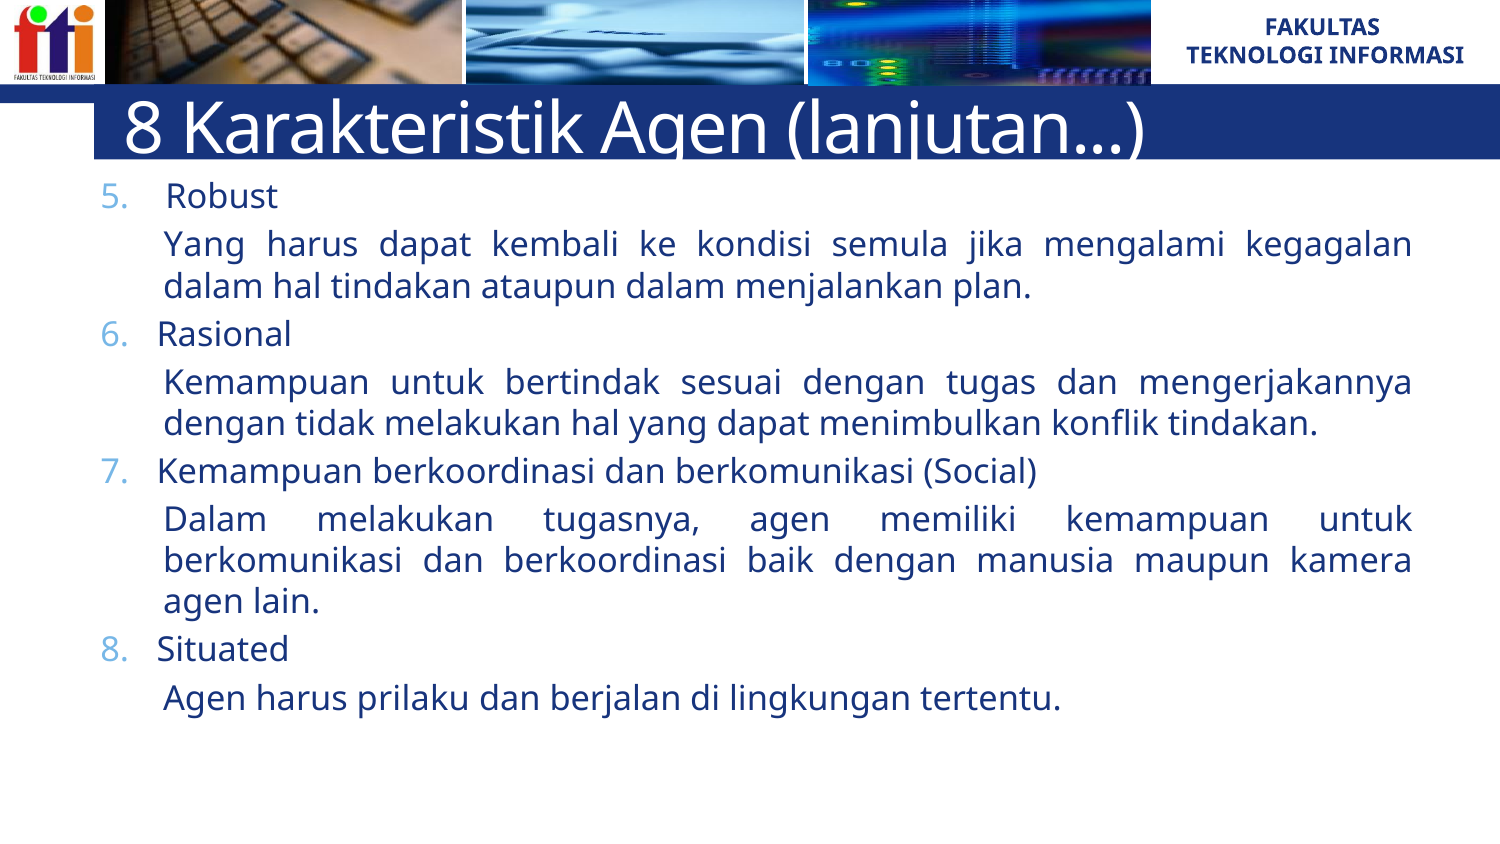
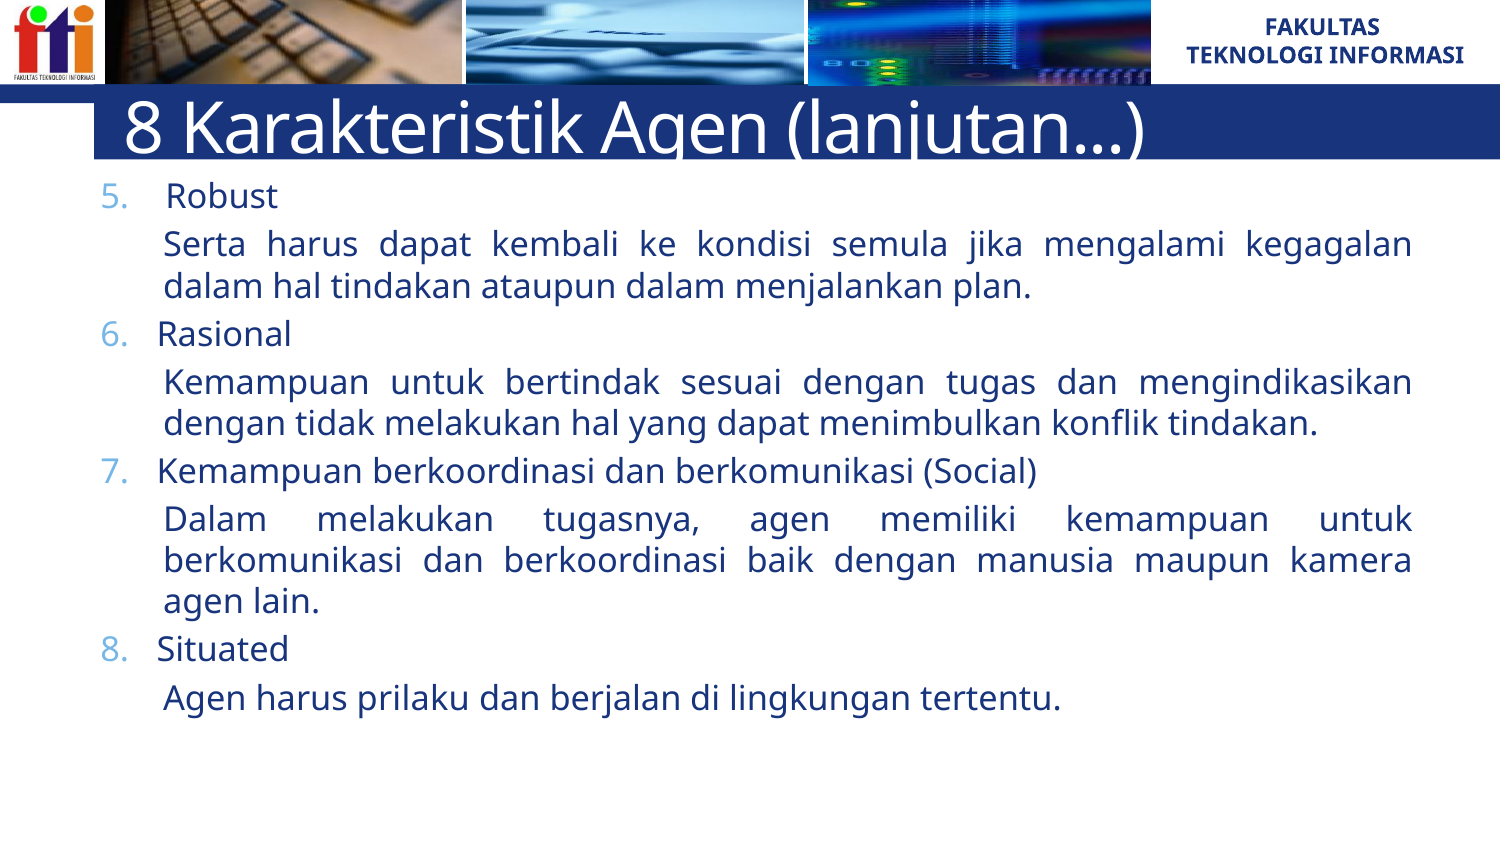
Yang: Yang -> Serta (205, 245)
mengerjakannya: mengerjakannya -> mengindikasikan (1276, 383)
